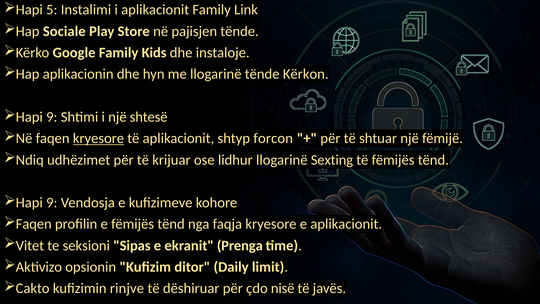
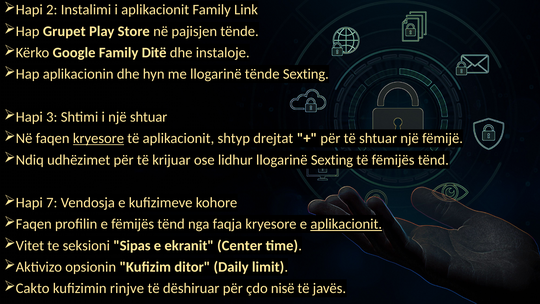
5: 5 -> 2 (52, 10)
Sociale: Sociale -> Grupet (64, 31)
Kids: Kids -> Ditë (154, 53)
tënde Kërkon: Kërkon -> Sexting (306, 74)
9: 9 -> 3 (52, 117)
një shtesë: shtesë -> shtuar (149, 117)
forcon: forcon -> drejtat (273, 138)
9: 9 -> 7 (52, 203)
aplikacionit underline: none -> present (346, 224)
Prenga: Prenga -> Center (240, 245)
